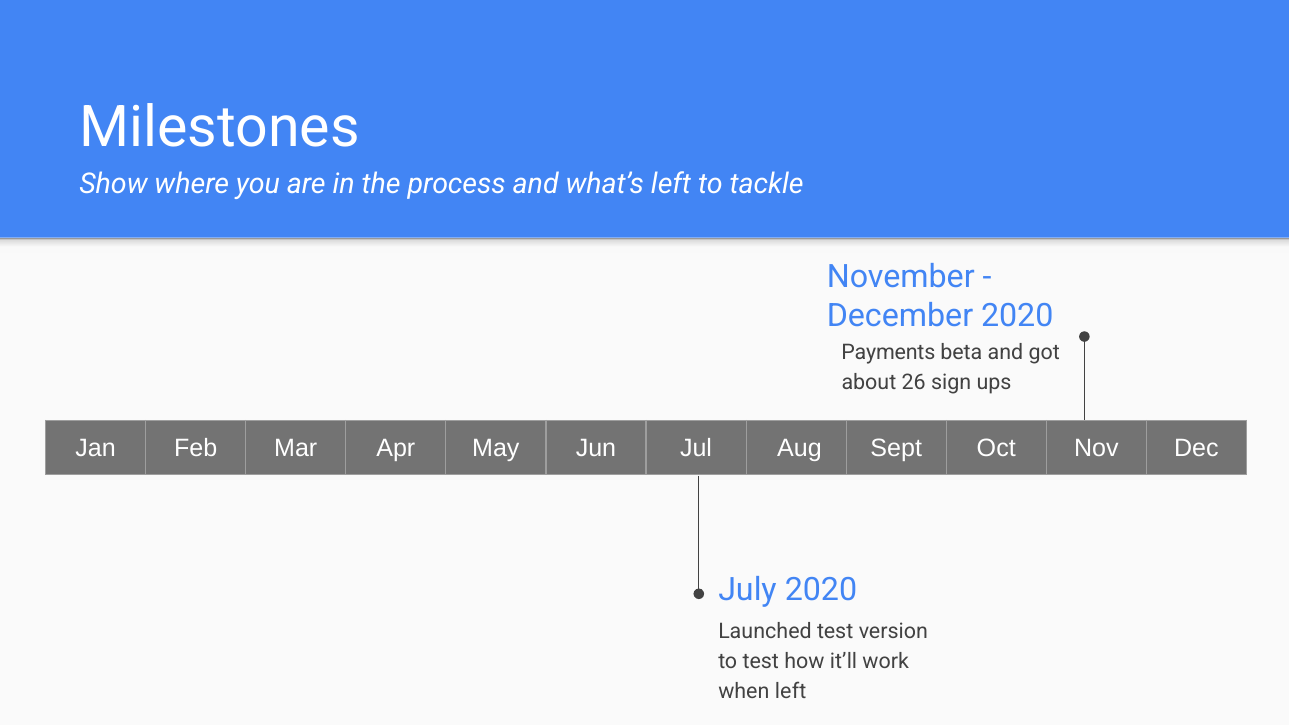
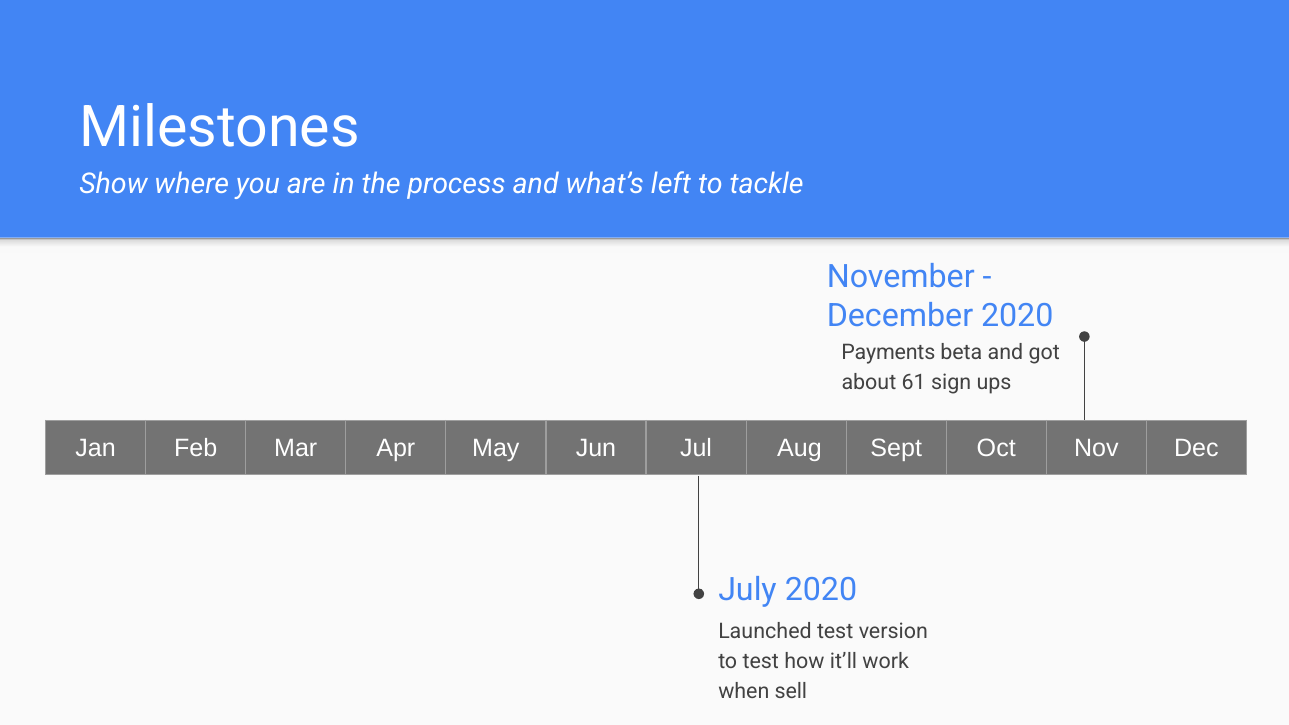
26: 26 -> 61 (914, 383)
when left: left -> sell (791, 691)
